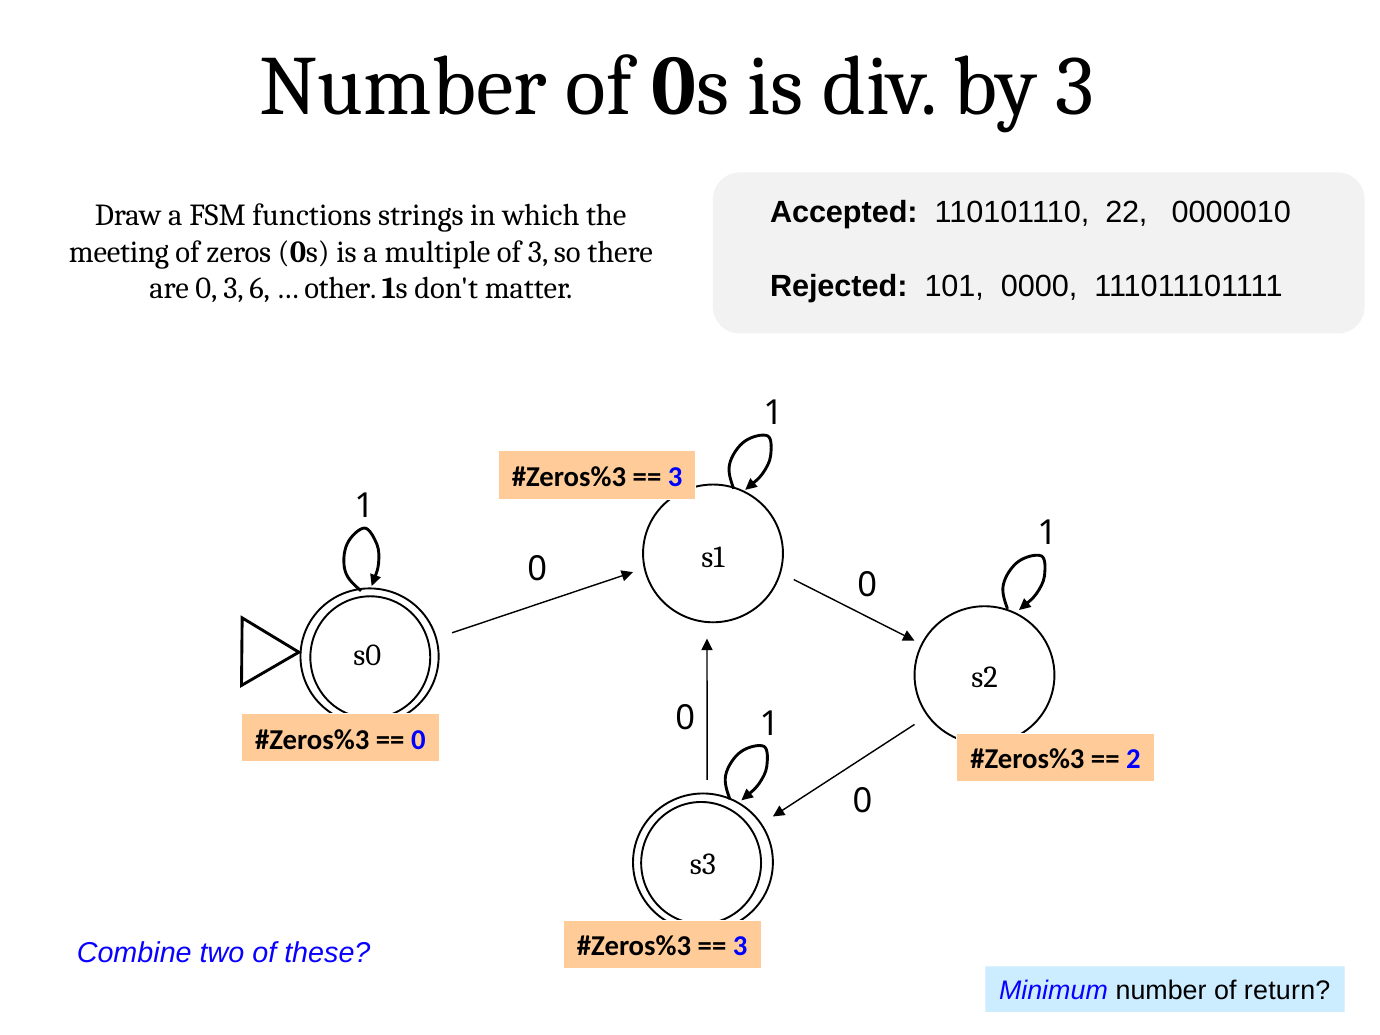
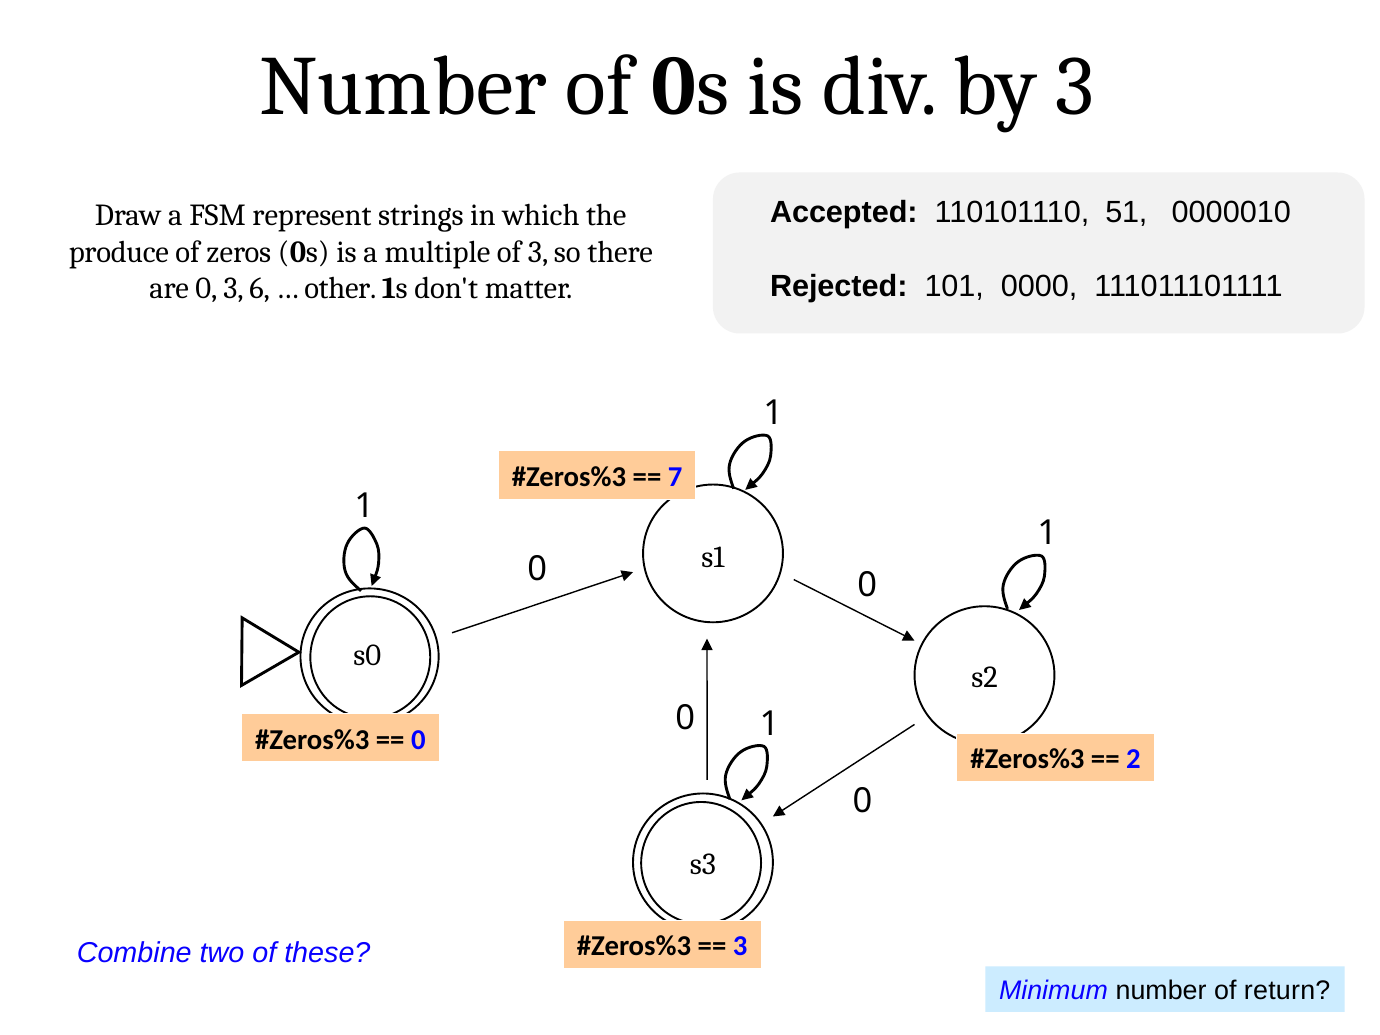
22: 22 -> 51 (1126, 212)
functions: functions -> represent (312, 215)
meeting: meeting -> produce (119, 252)
3: 3 -> 7 (675, 477)
